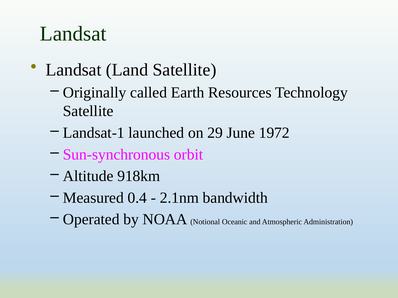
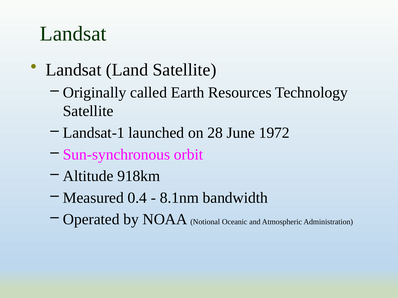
29: 29 -> 28 (215, 133)
2.1nm: 2.1nm -> 8.1nm (179, 198)
